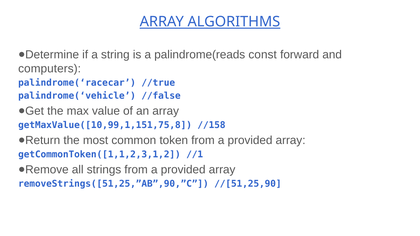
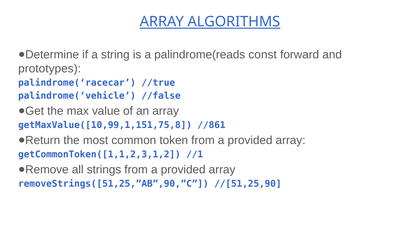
computers: computers -> prototypes (50, 69)
//158: //158 -> //861 (211, 125)
